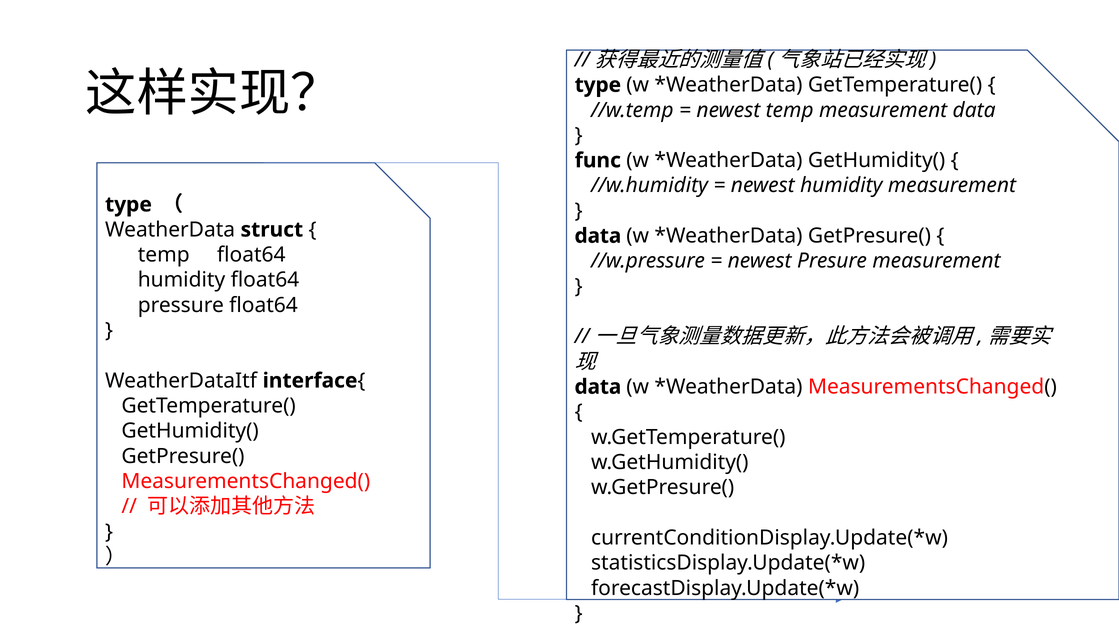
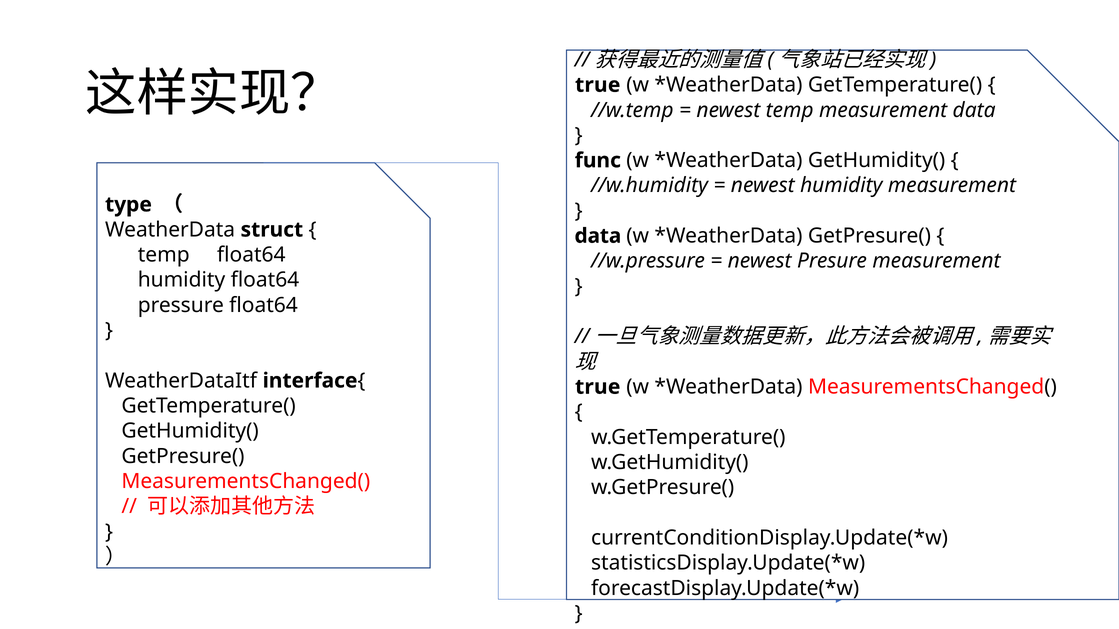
type: type -> true (598, 85)
data: data -> true (598, 387)
